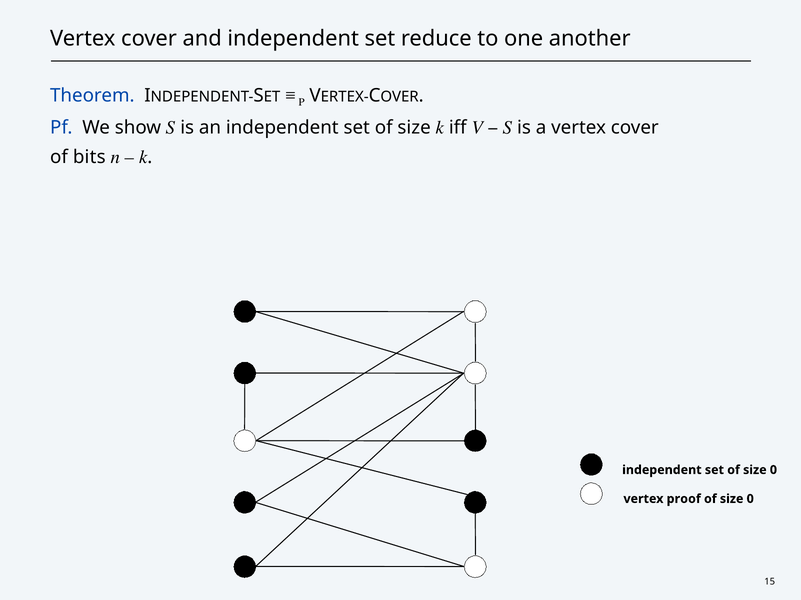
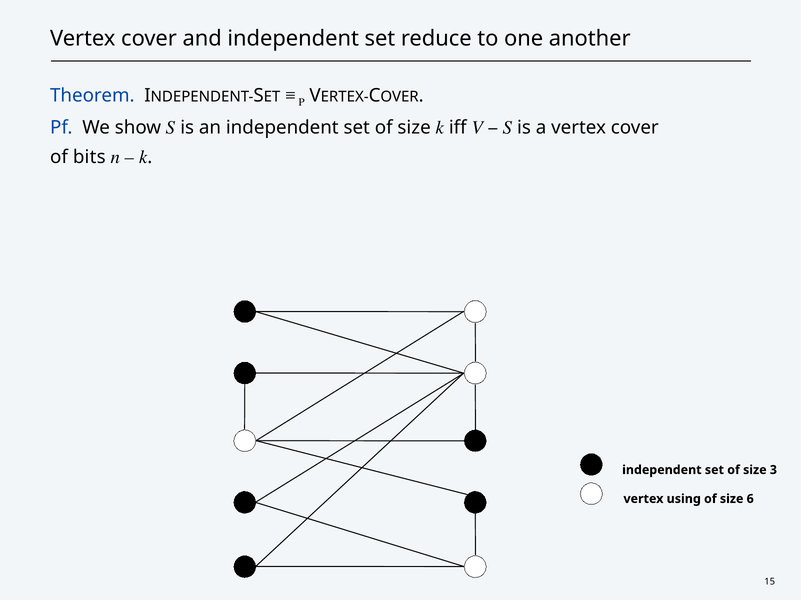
set of size 0: 0 -> 3 (773, 470)
proof: proof -> using (684, 499)
0: 0 -> 6 (750, 499)
